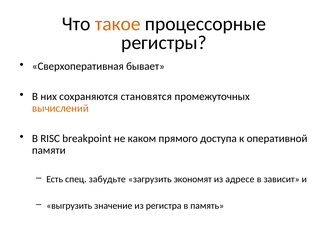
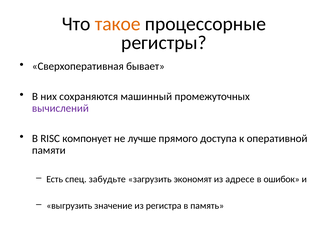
становятся: становятся -> машинный (146, 97)
вычислений colour: orange -> purple (60, 108)
breakpoint: breakpoint -> компонует (87, 139)
каком: каком -> лучше (142, 139)
зависит: зависит -> ошибок (282, 179)
